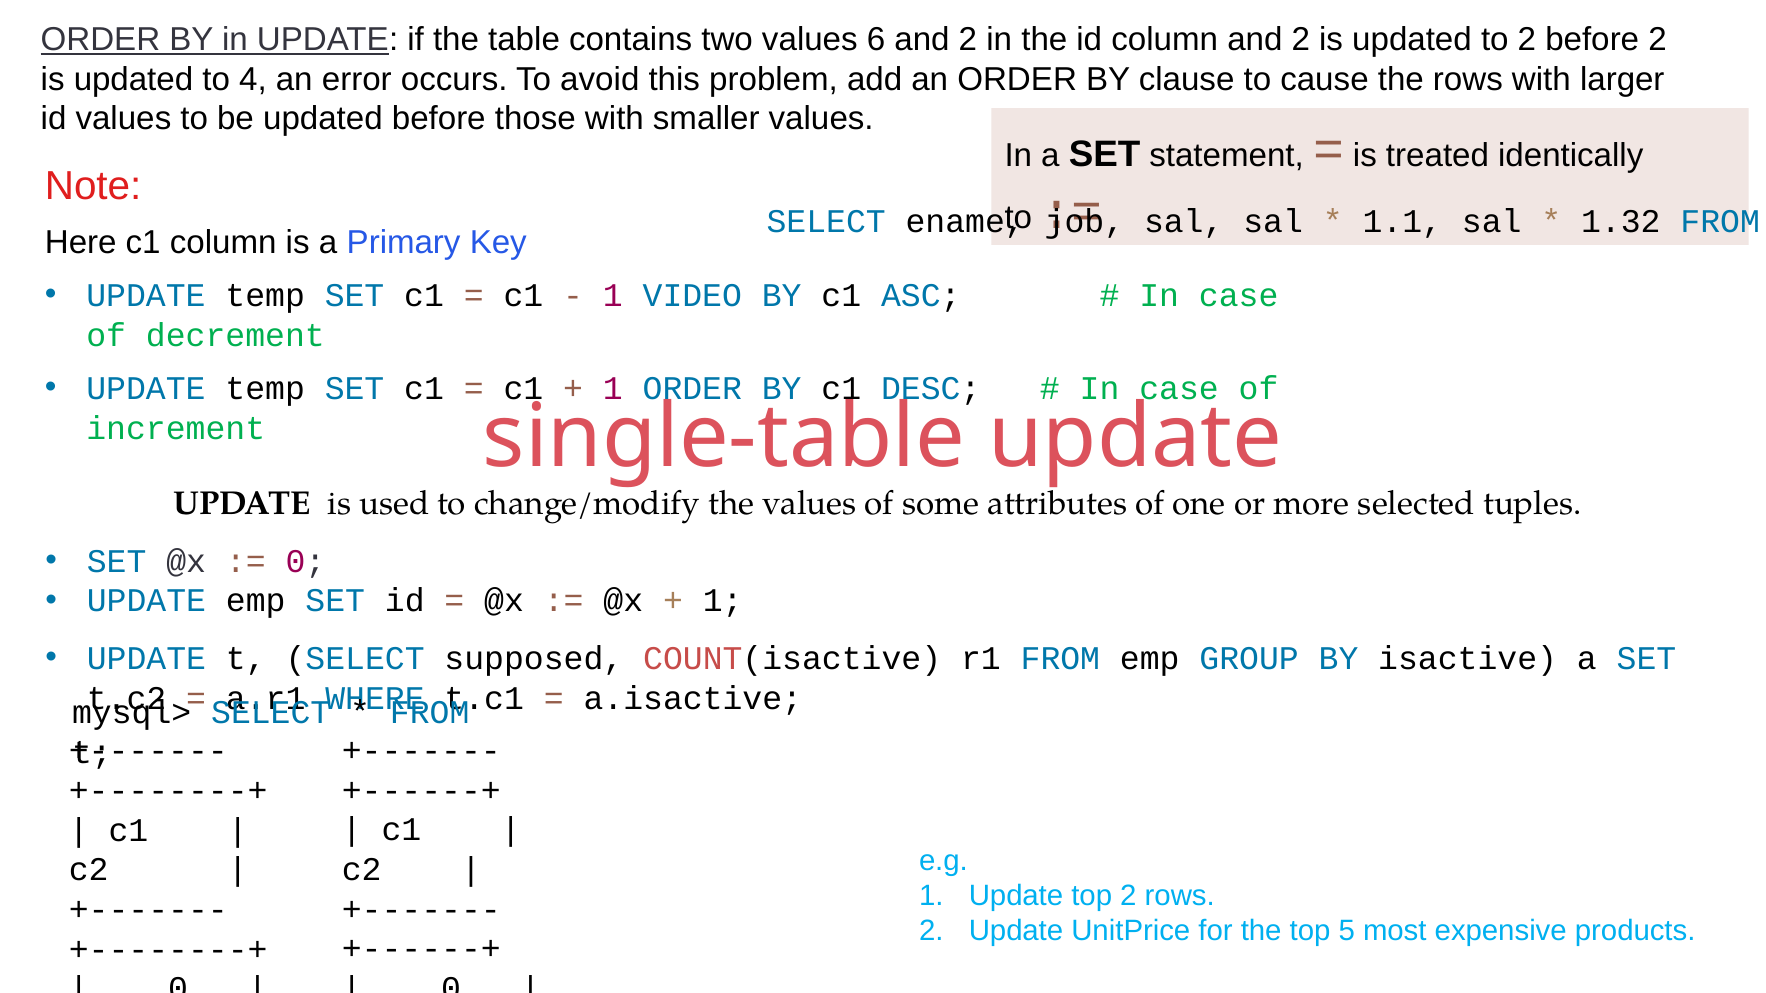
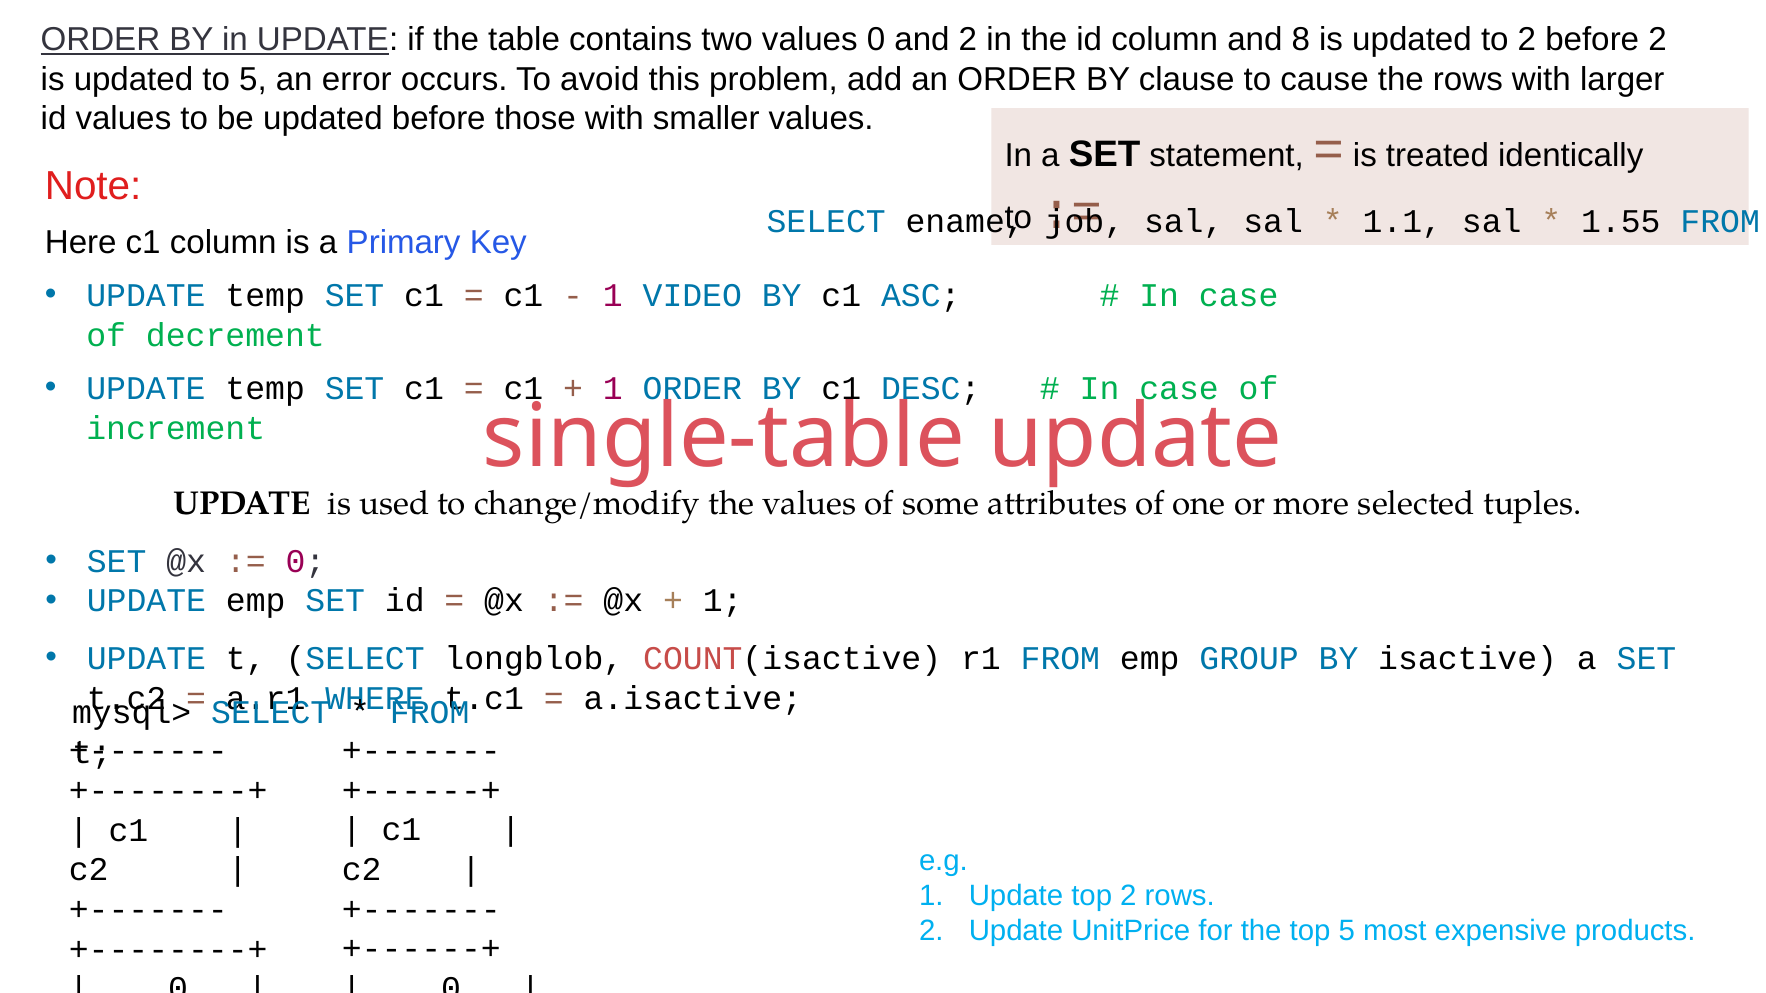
values 6: 6 -> 0 (876, 40)
column and 2: 2 -> 8 (1301, 40)
to 4: 4 -> 5 (253, 79)
1.32: 1.32 -> 1.55 (1621, 222)
supposed: supposed -> longblob (534, 659)
